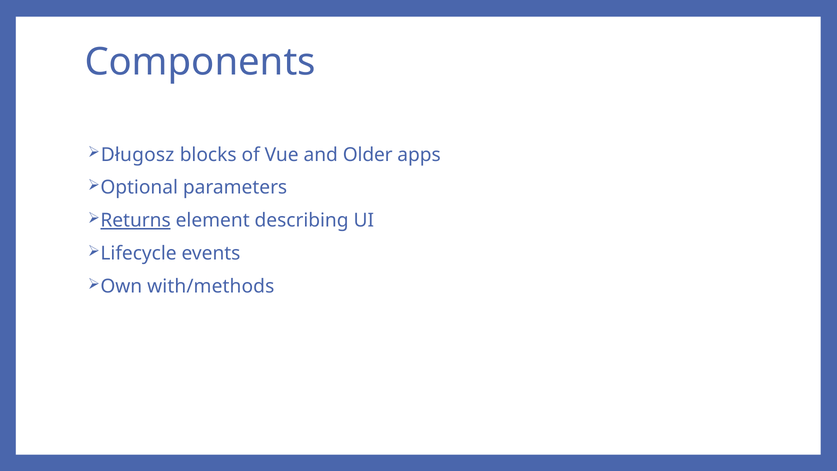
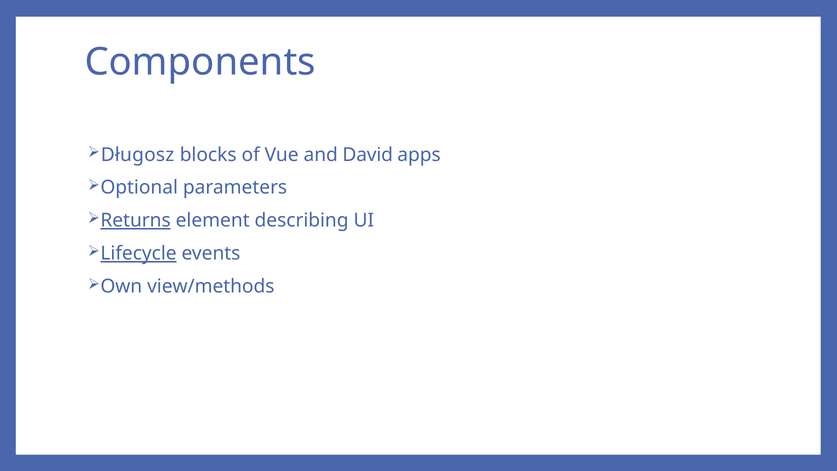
Older: Older -> David (368, 155)
Lifecycle underline: none -> present (139, 253)
with/methods: with/methods -> view/methods (211, 286)
